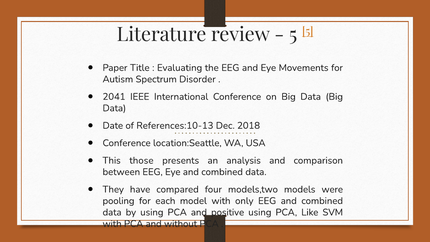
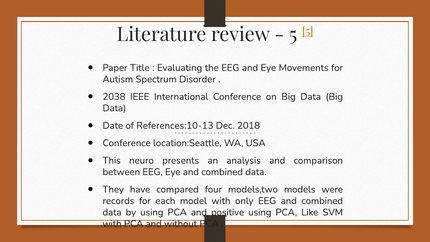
2041: 2041 -> 2038 (114, 97)
those: those -> neuro (141, 160)
pooling: pooling -> records (118, 201)
